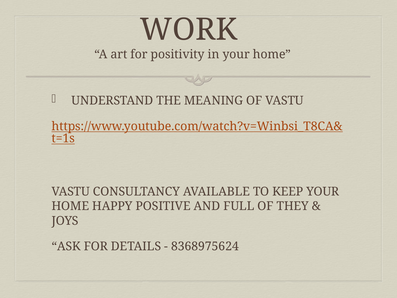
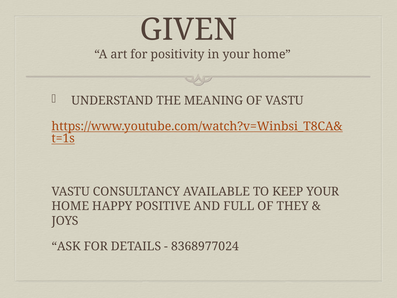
WORK: WORK -> GIVEN (189, 30)
8368975624: 8368975624 -> 8368977024 (205, 246)
